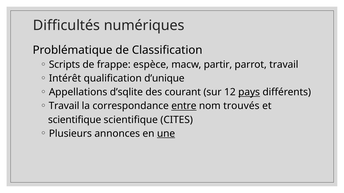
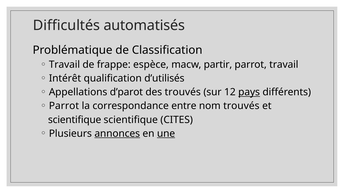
numériques: numériques -> automatisés (144, 26)
Scripts: Scripts -> Travail (64, 65)
d’unique: d’unique -> d’utilisés (164, 79)
d’sqlite: d’sqlite -> d’parot (126, 92)
des courant: courant -> trouvés (183, 92)
Travail: Travail -> Parrot (64, 106)
entre underline: present -> none (184, 106)
annonces underline: none -> present (117, 134)
